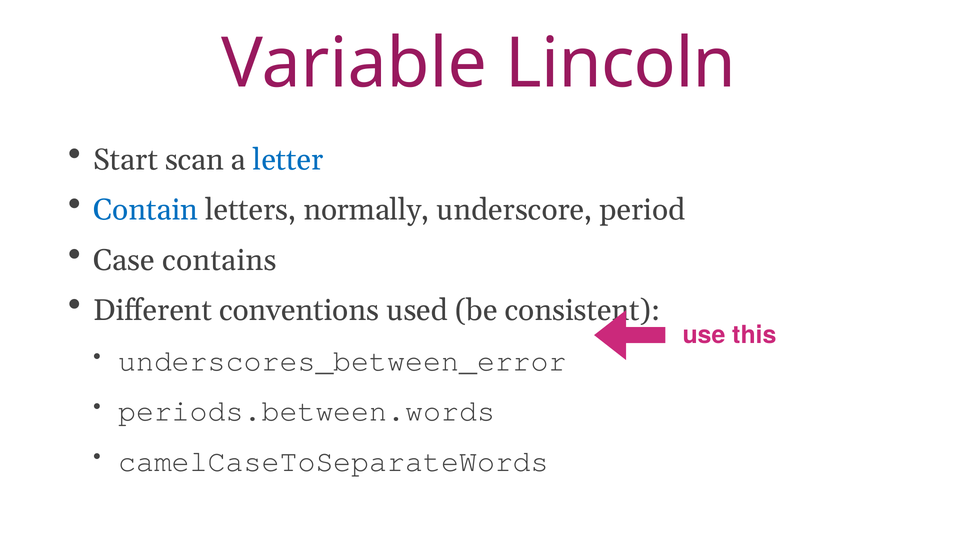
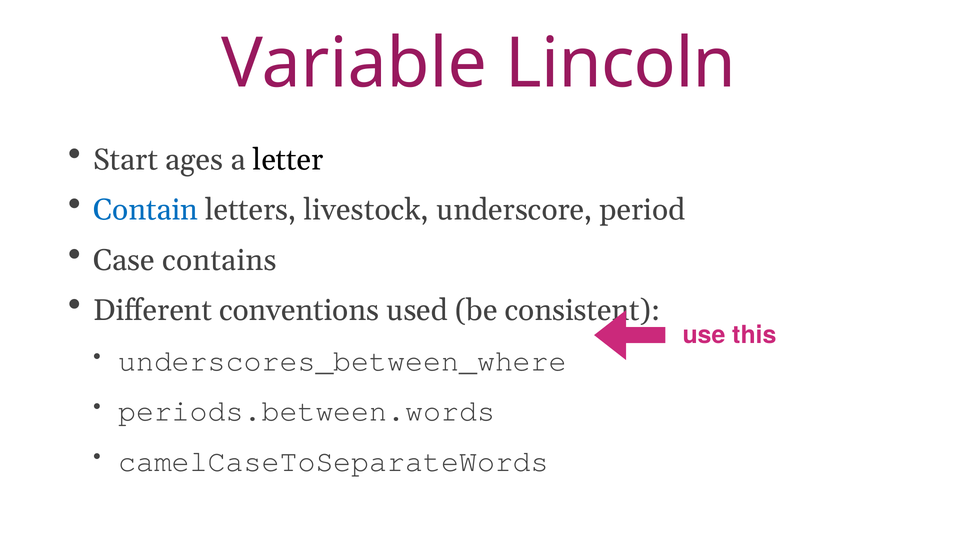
scan: scan -> ages (194, 160)
letter colour: blue -> black (288, 160)
normally: normally -> livestock (366, 210)
underscores_between_error: underscores_between_error -> underscores_between_where (342, 361)
